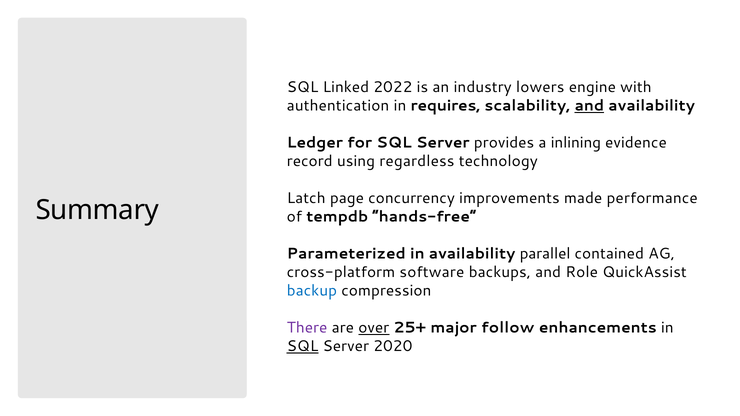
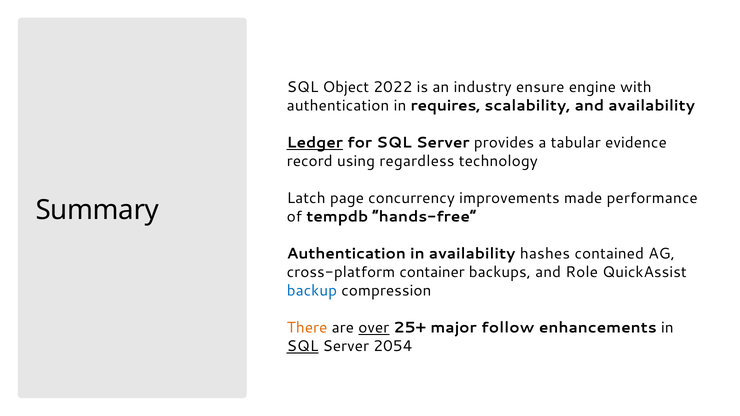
Linked: Linked -> Object (346, 87)
lowers: lowers -> ensure (540, 87)
and underline: present -> none (589, 106)
Ledger underline: none -> present (315, 143)
inlining: inlining -> tabular (576, 143)
Parameterized: Parameterized -> Authentication (346, 254)
parallel: parallel -> hashes (545, 254)
software: software -> container (432, 272)
There colour: purple -> orange (307, 328)
2020: 2020 -> 2054 (393, 346)
